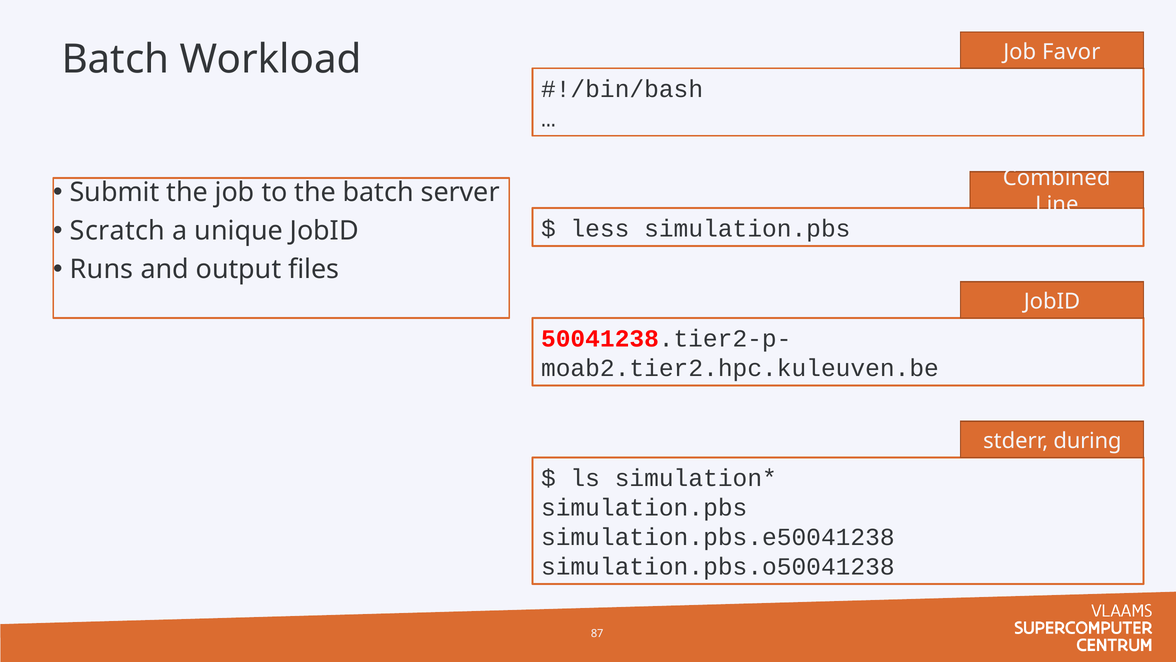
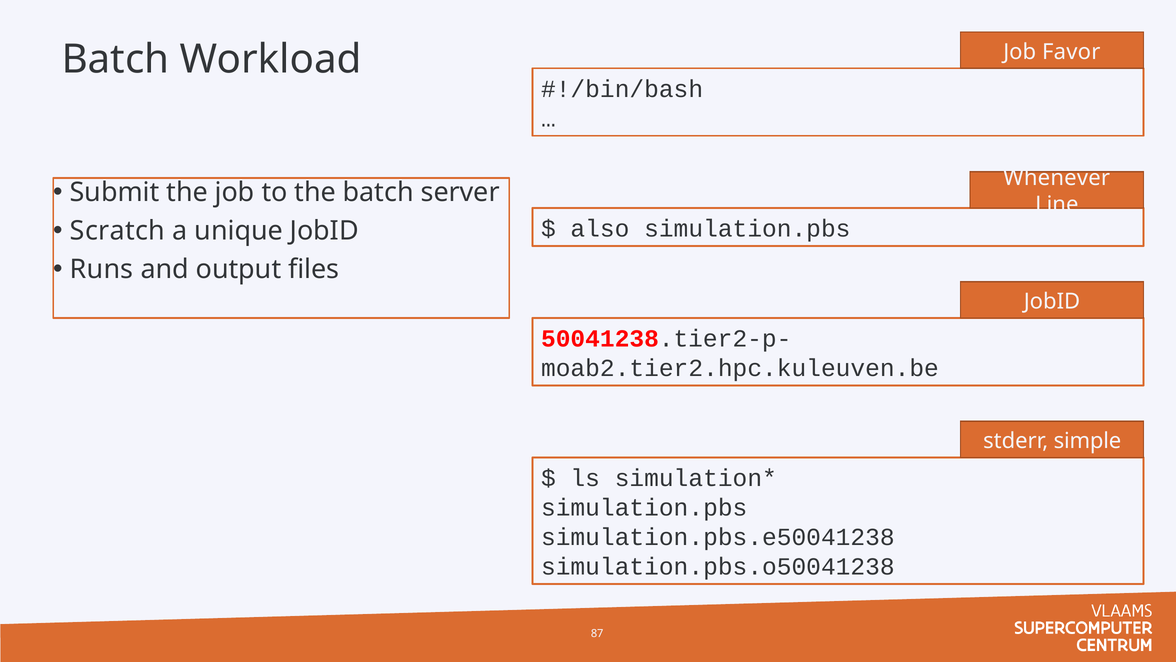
Combined: Combined -> Whenever (1057, 178)
less: less -> also (600, 229)
during: during -> simple (1087, 441)
